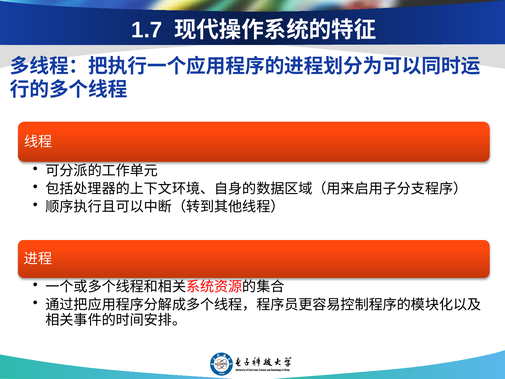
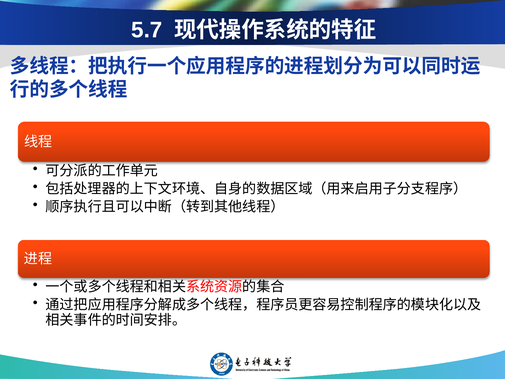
1.7: 1.7 -> 5.7 (147, 30)
